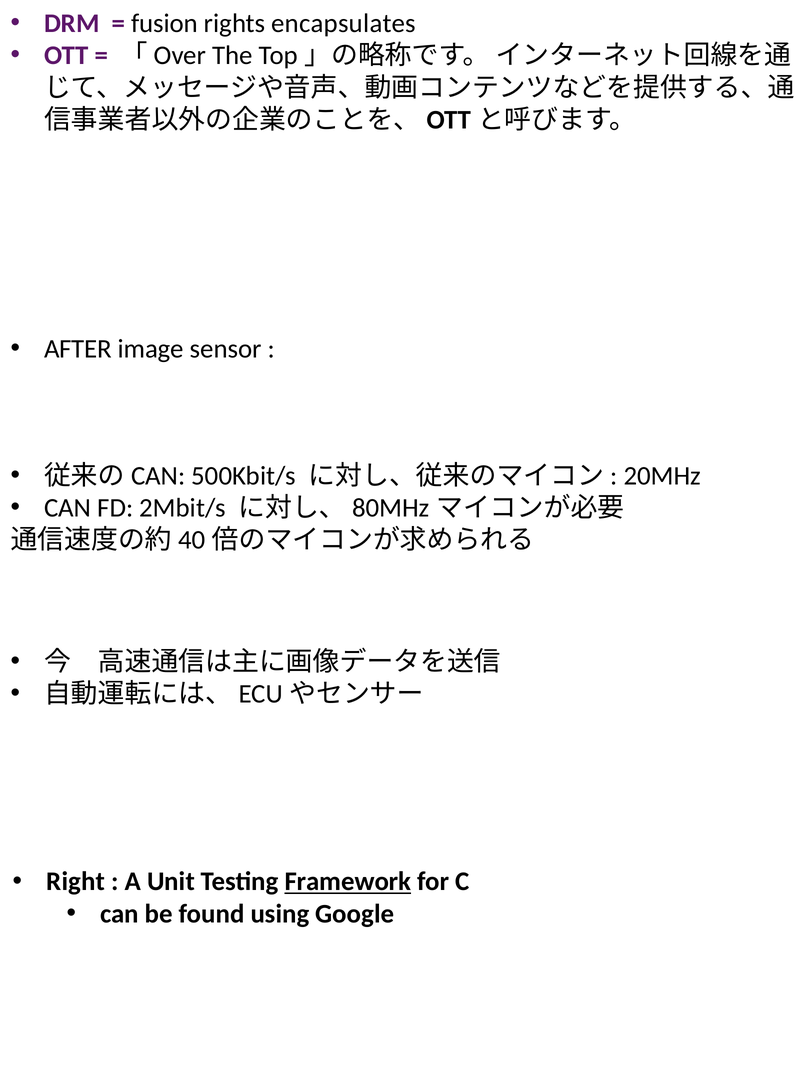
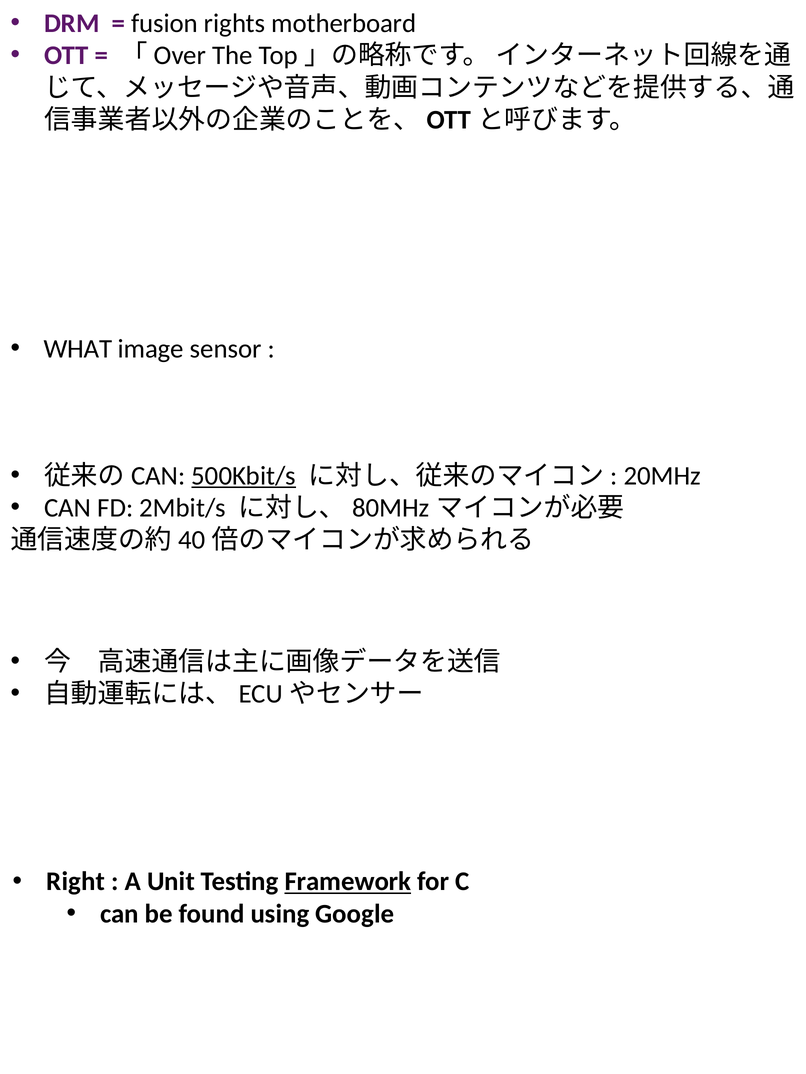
encapsulates: encapsulates -> motherboard (344, 23)
AFTER: AFTER -> WHAT (78, 349)
500Kbit/s underline: none -> present (244, 476)
